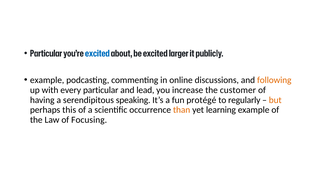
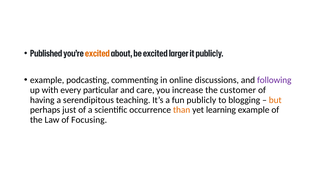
Particular: Particular -> Published (46, 53)
excited colour: blue -> orange (97, 53)
following colour: orange -> purple (274, 80)
lead: lead -> care (145, 90)
speaking: speaking -> teaching (133, 100)
fun protégé: protégé -> publicly (201, 100)
regularly: regularly -> blogging (244, 100)
this: this -> just (69, 110)
